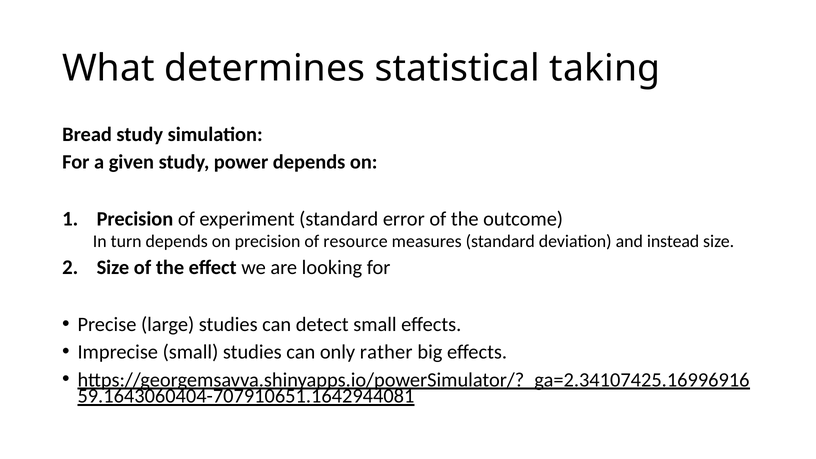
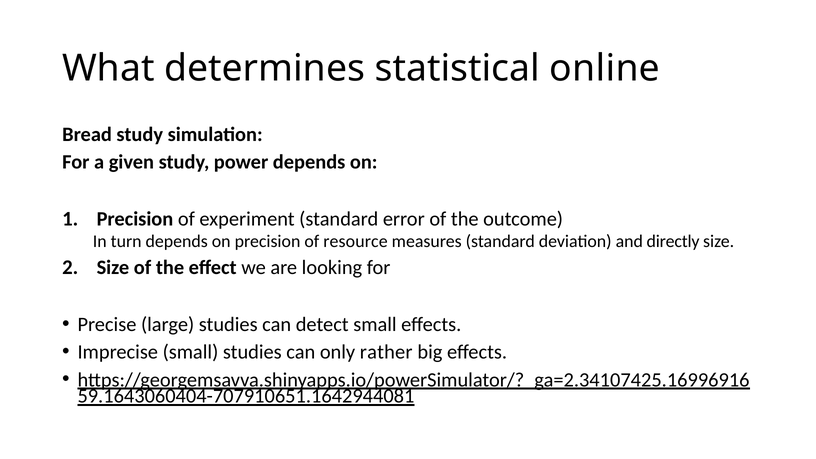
taking: taking -> online (605, 69)
instead: instead -> directly (673, 241)
